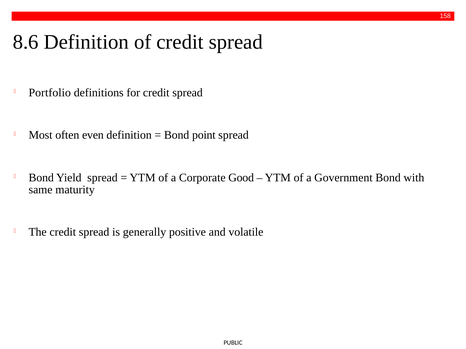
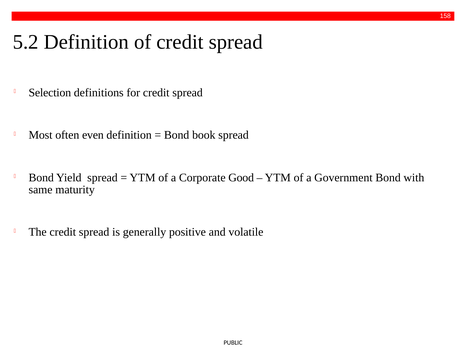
8.6: 8.6 -> 5.2 (26, 42)
Portfolio: Portfolio -> Selection (50, 93)
point: point -> book (204, 135)
